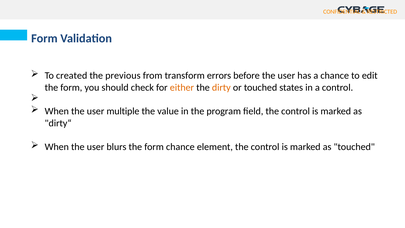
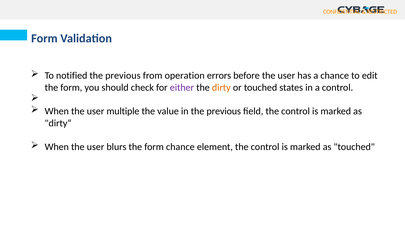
created: created -> notified (72, 76)
transform: transform -> operation (185, 76)
either colour: orange -> purple (182, 88)
in the program: program -> previous (224, 111)
